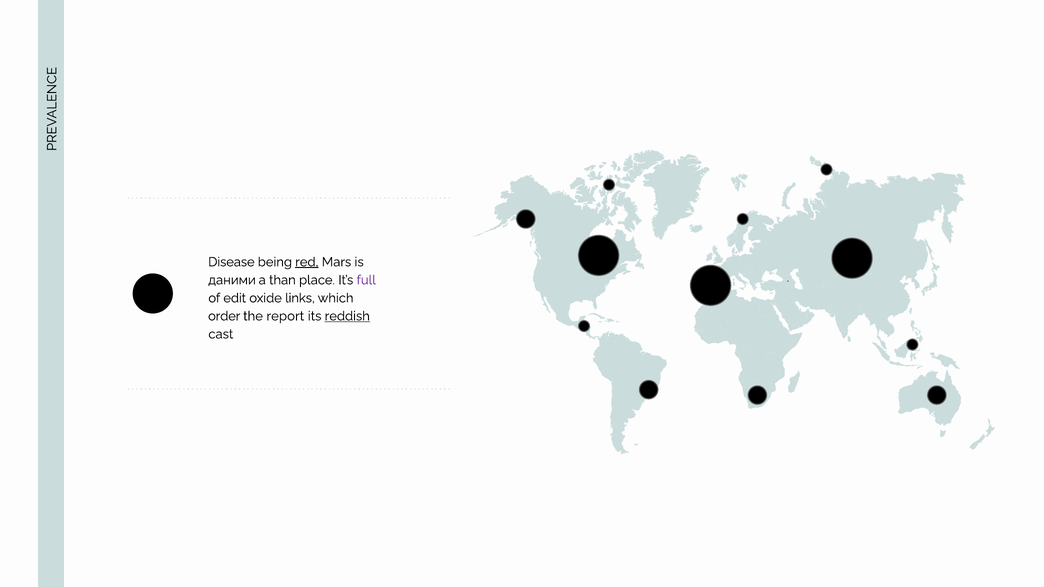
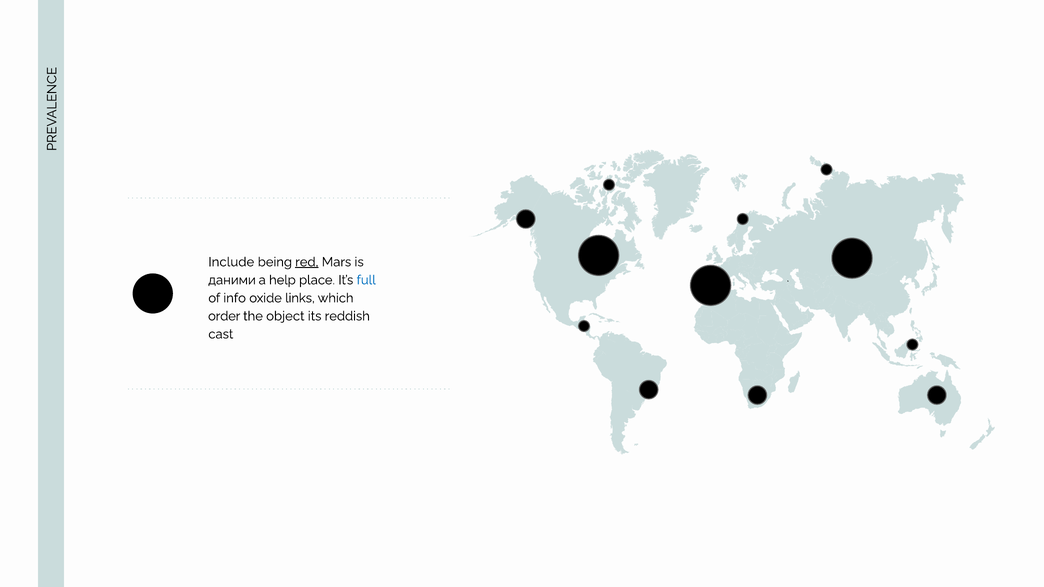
Disease: Disease -> Include (231, 262)
than: than -> help (282, 280)
full colour: purple -> blue (366, 280)
edit: edit -> info (235, 298)
report: report -> object (285, 316)
reddish underline: present -> none (347, 316)
